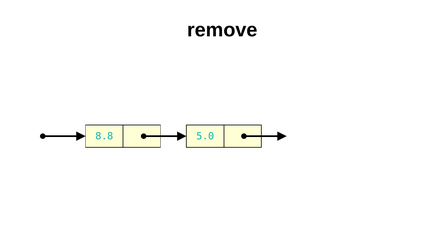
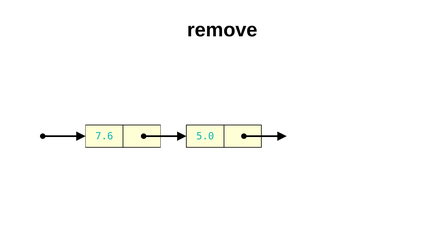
8.8: 8.8 -> 7.6 (104, 136)
